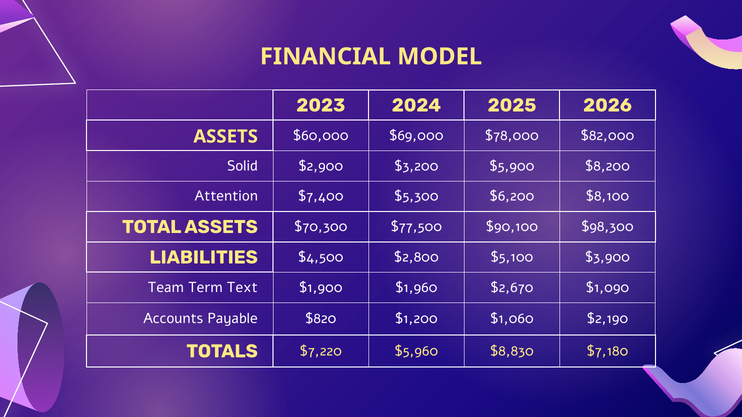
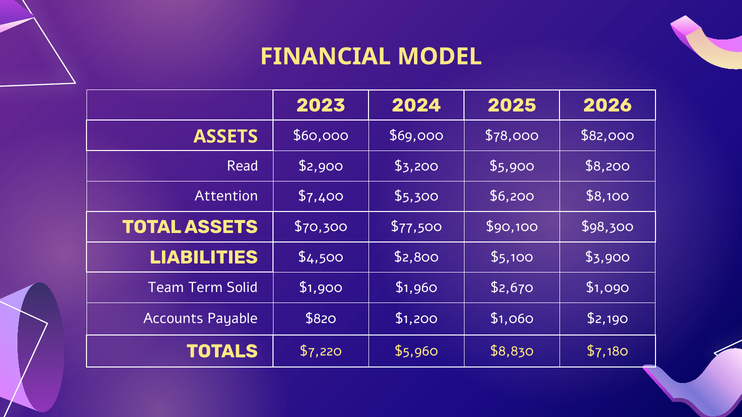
Solid: Solid -> Read (243, 166)
Text: Text -> Solid (242, 288)
